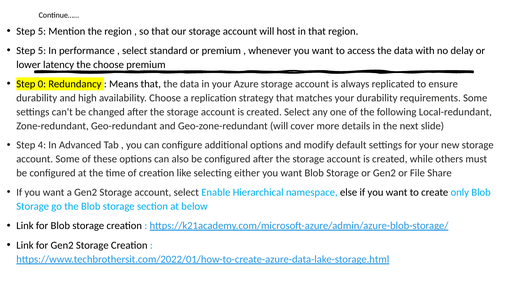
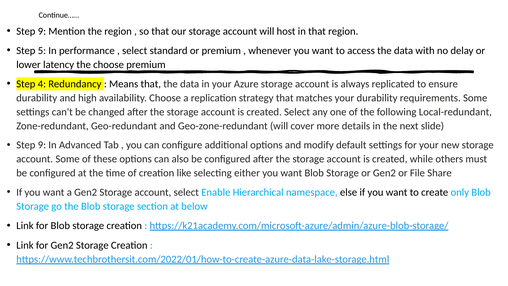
5: 5 -> 9 (42, 31)
0: 0 -> 4 (42, 84)
4: 4 -> 9 (42, 145)
